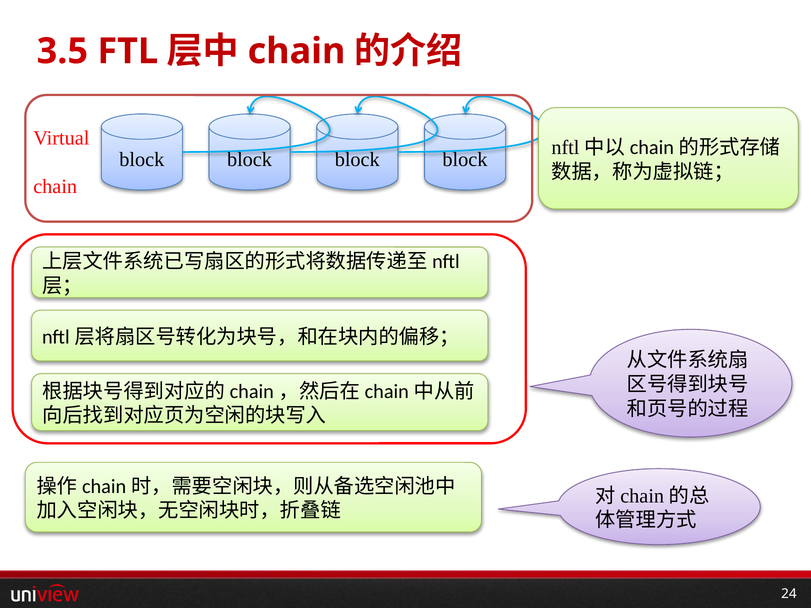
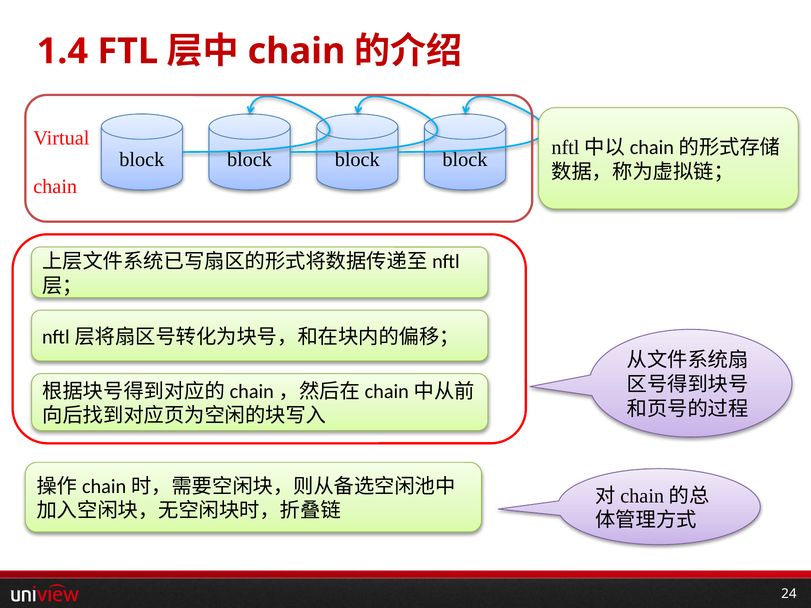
3.5: 3.5 -> 1.4 (62, 51)
